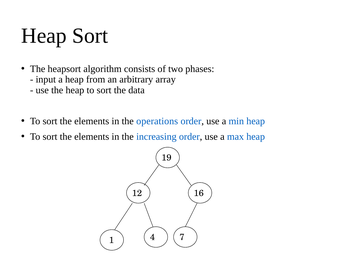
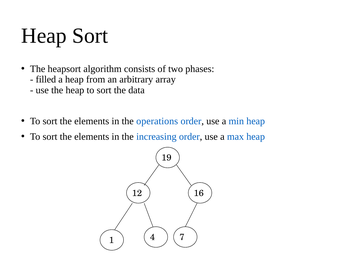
input: input -> filled (46, 79)
